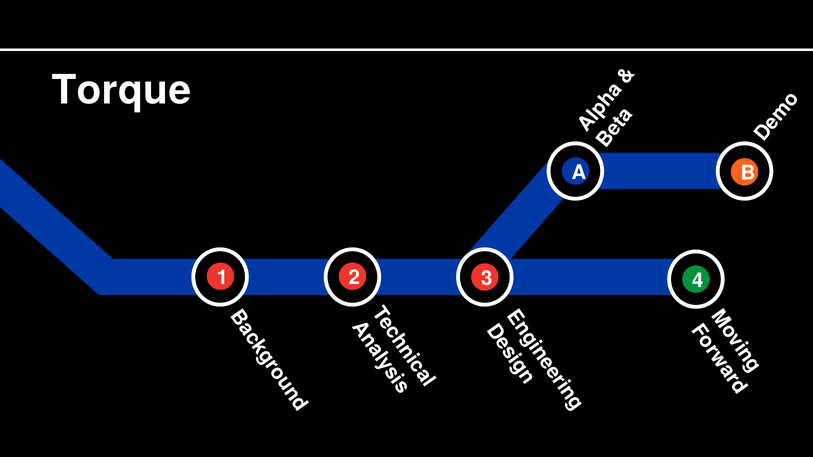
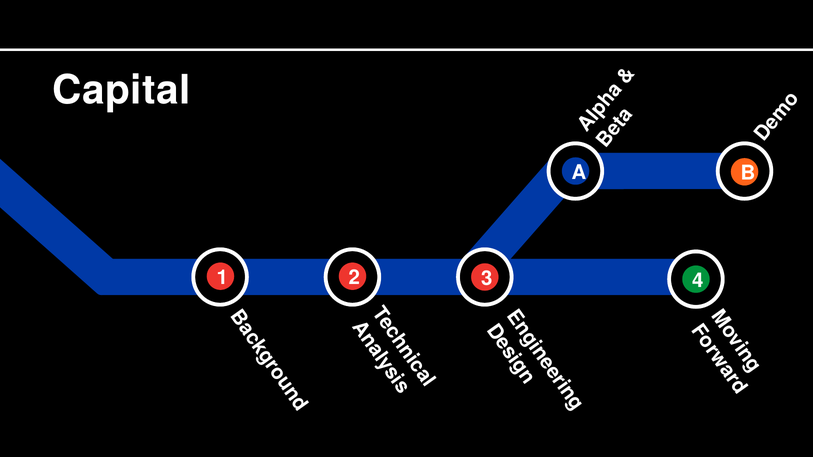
Torque: Torque -> Capital (121, 90)
